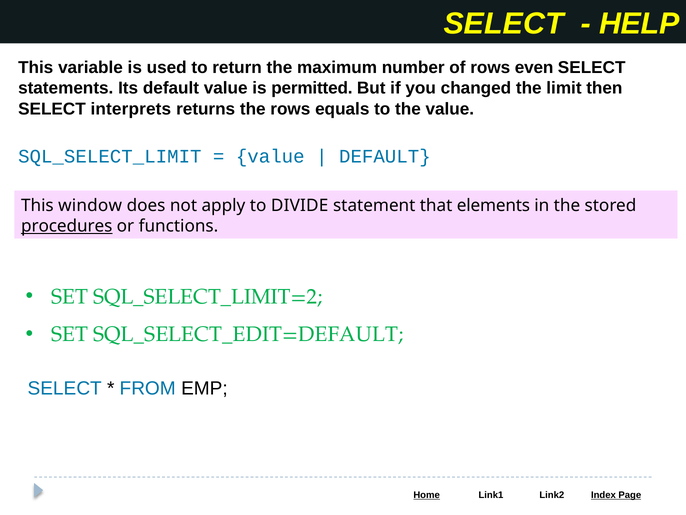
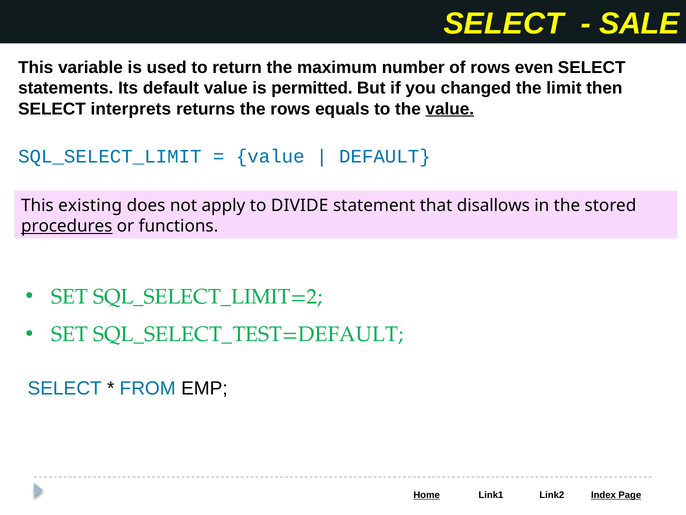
HELP: HELP -> SALE (639, 24)
value underline: none -> present (450, 109)
window: window -> existing (90, 205)
elements: elements -> disallows (493, 205)
SQL_SELECT_EDIT=DEFAULT: SQL_SELECT_EDIT=DEFAULT -> SQL_SELECT_TEST=DEFAULT (248, 334)
